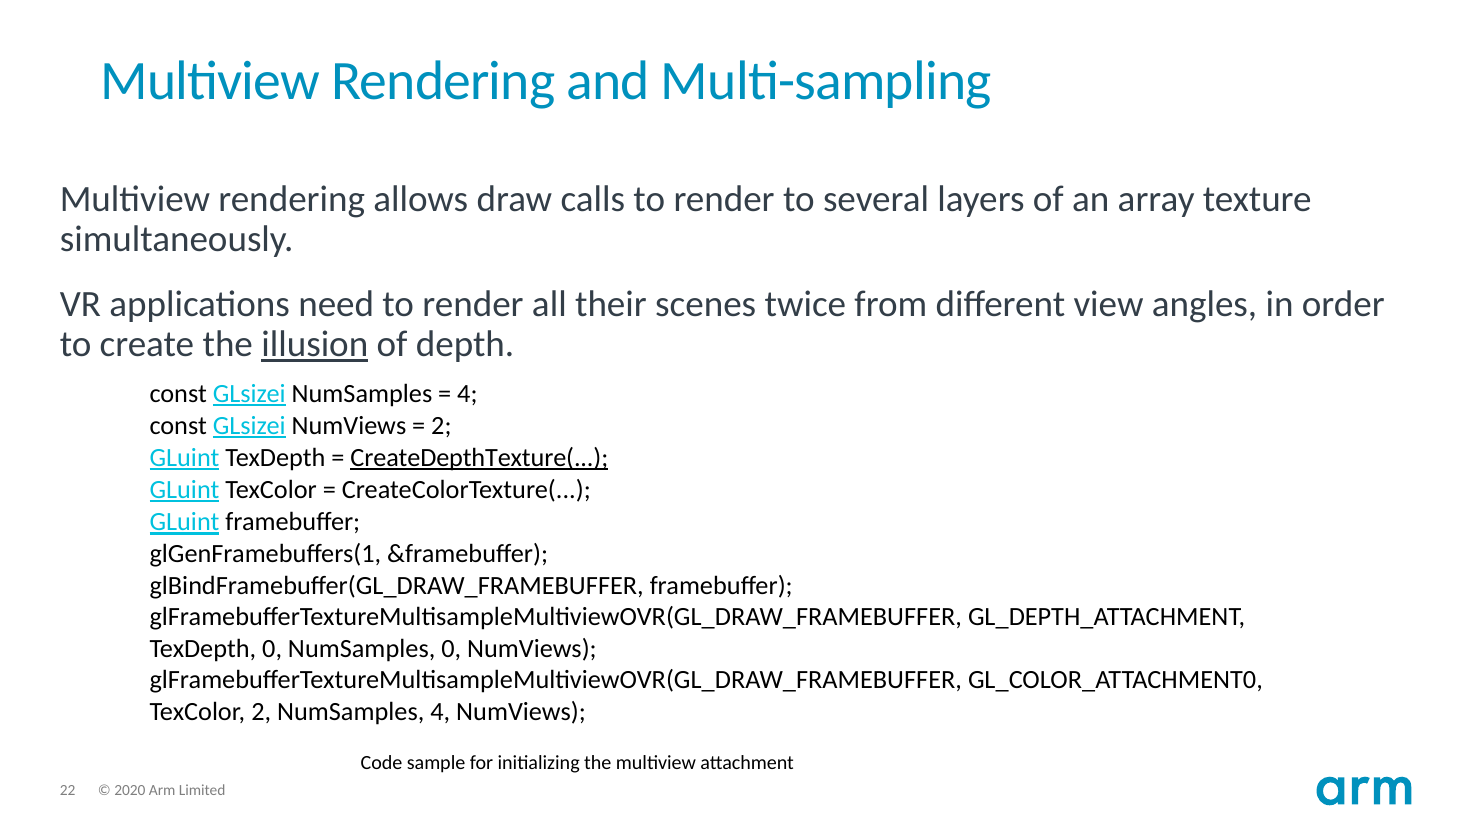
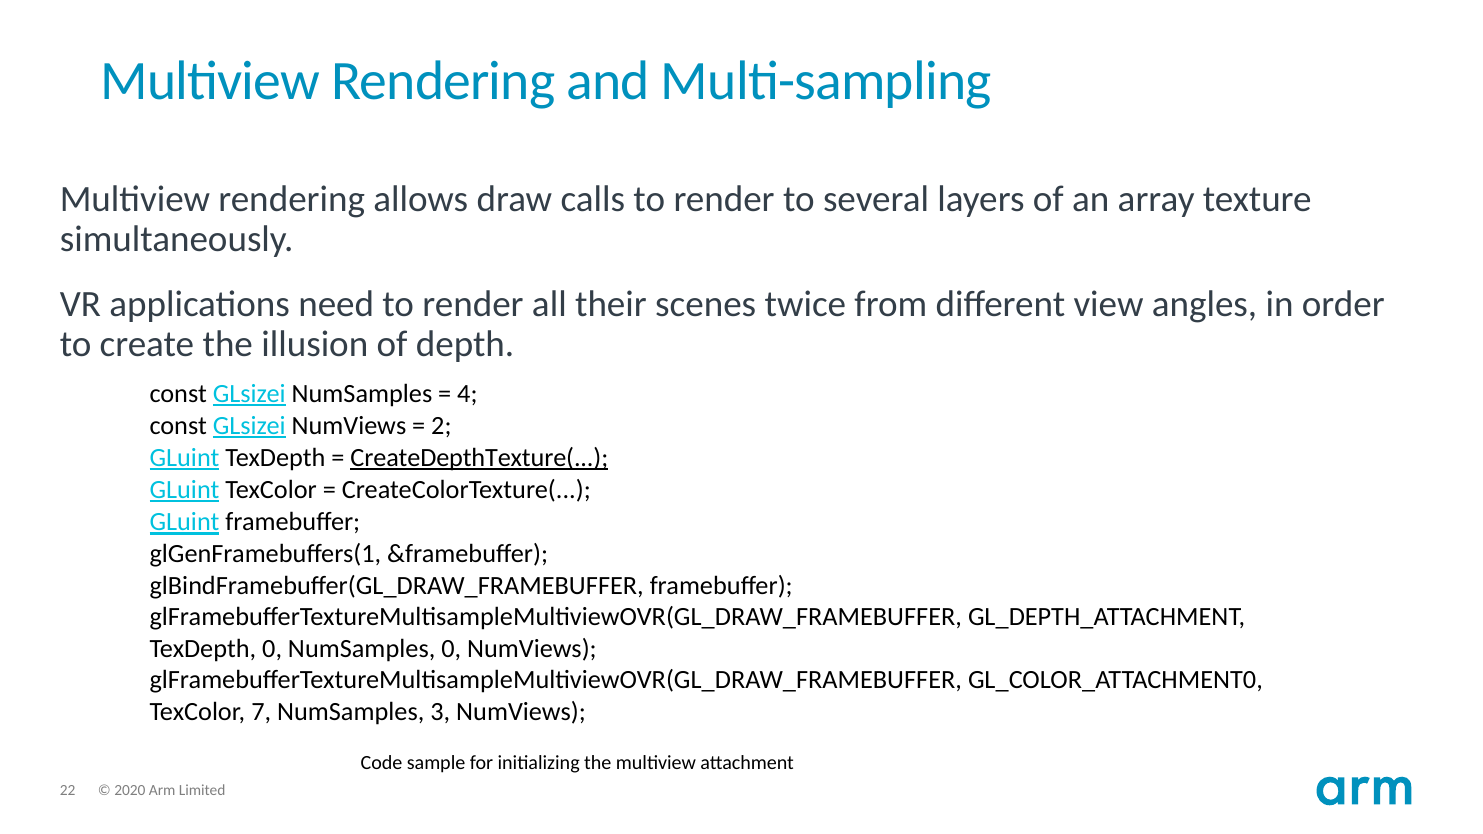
illusion underline: present -> none (315, 345)
TexColor 2: 2 -> 7 (261, 712)
NumSamples 4: 4 -> 3 (440, 712)
